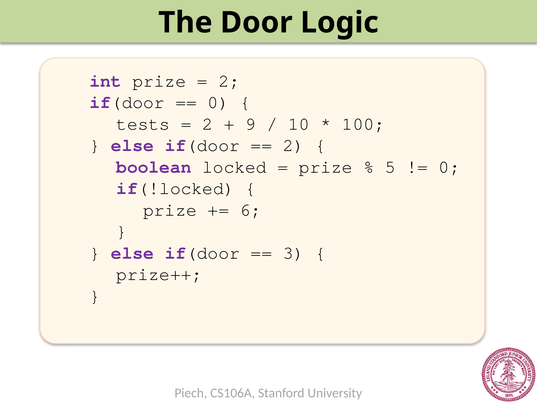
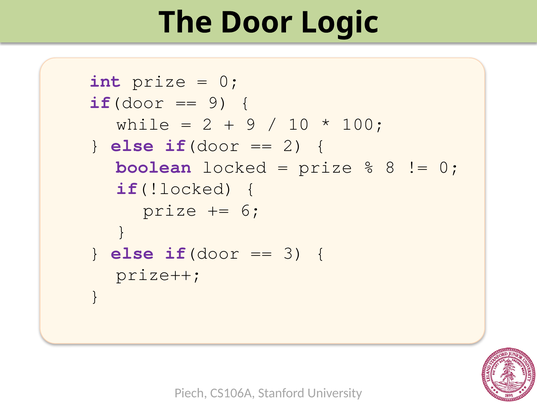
2: 2 -> 0 (229, 81)
0: 0 -> 9 (218, 102)
tests: tests -> while (143, 124)
5: 5 -> 8 (390, 167)
